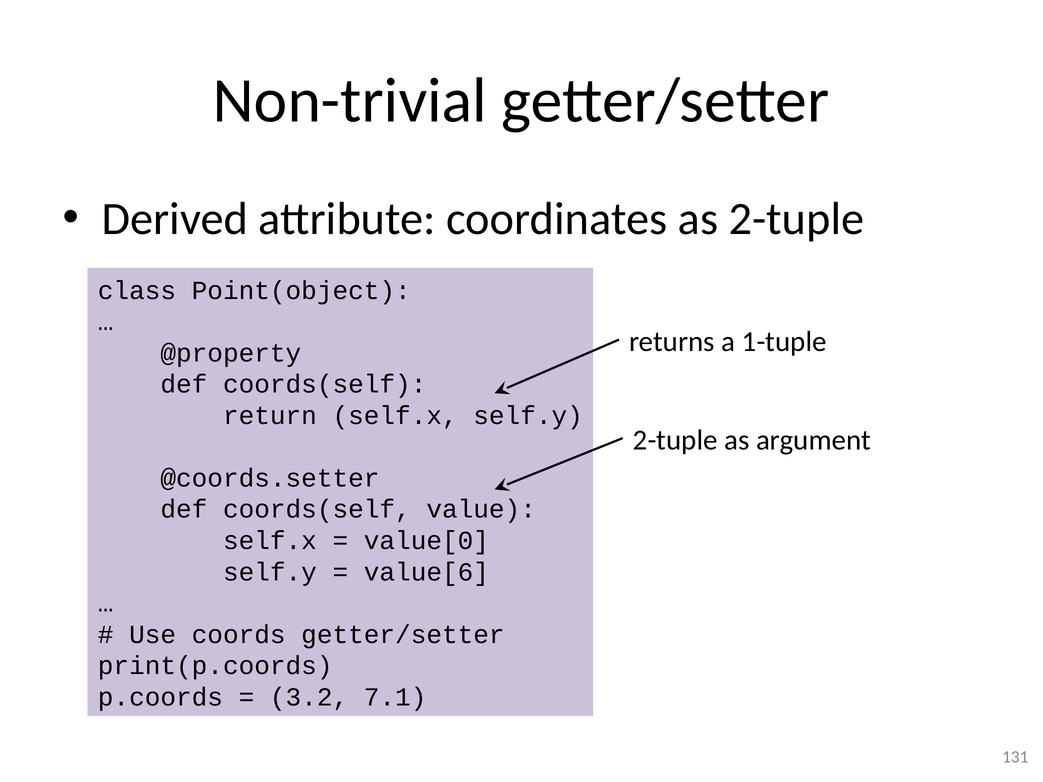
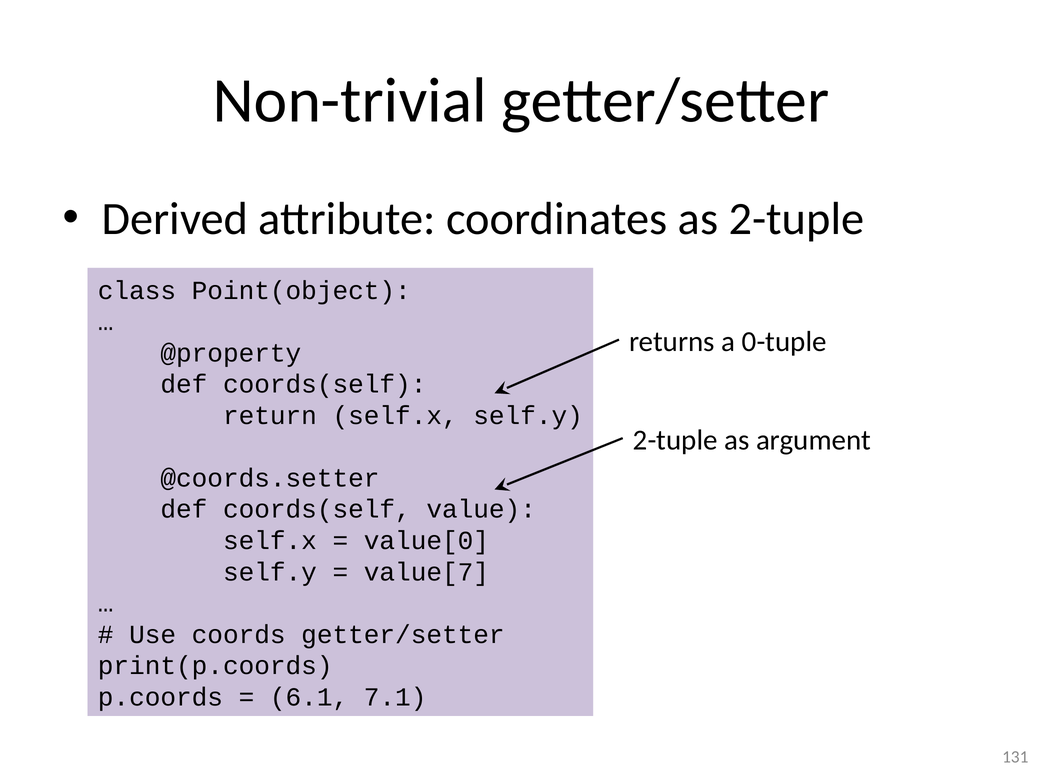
1-tuple: 1-tuple -> 0-tuple (784, 342)
value[6: value[6 -> value[7 (426, 572)
3.2: 3.2 -> 6.1 (309, 697)
